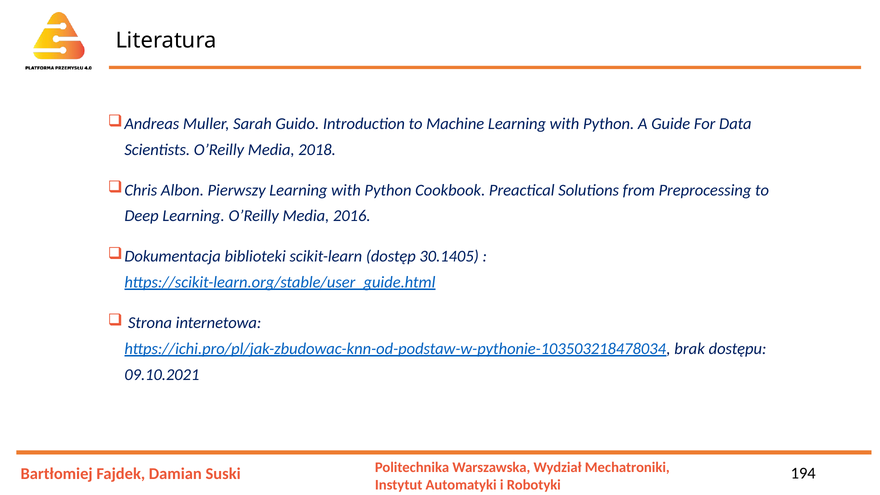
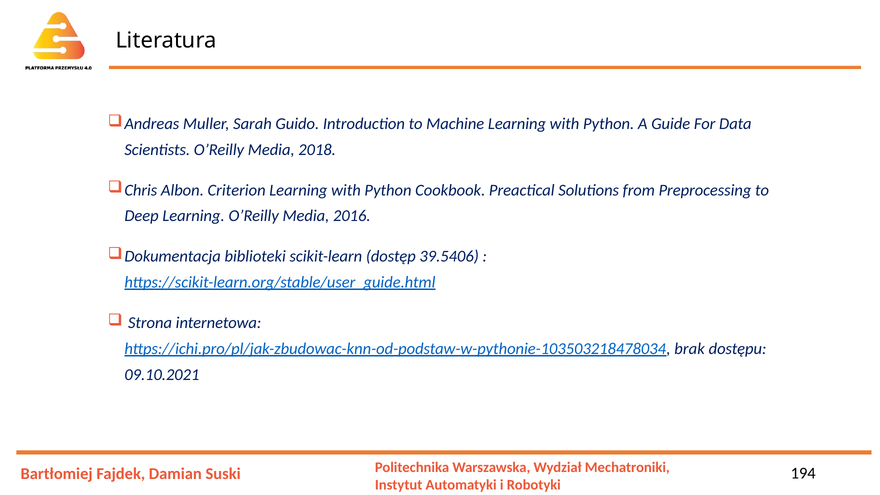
Pierwszy: Pierwszy -> Criterion (237, 190)
30.1405: 30.1405 -> 39.5406 (449, 256)
